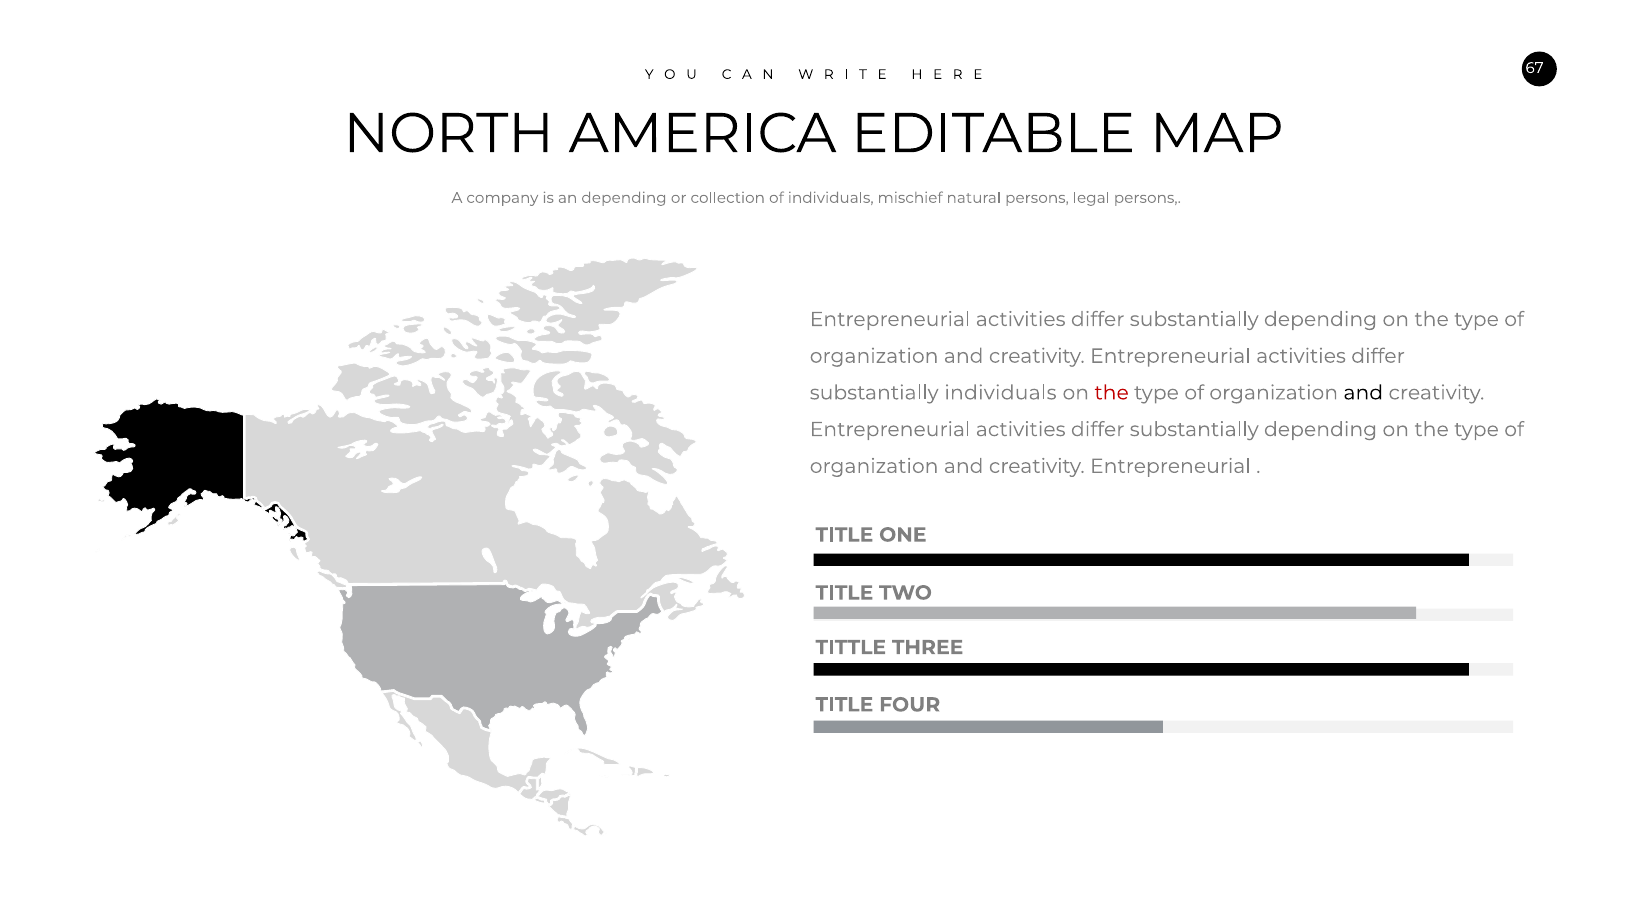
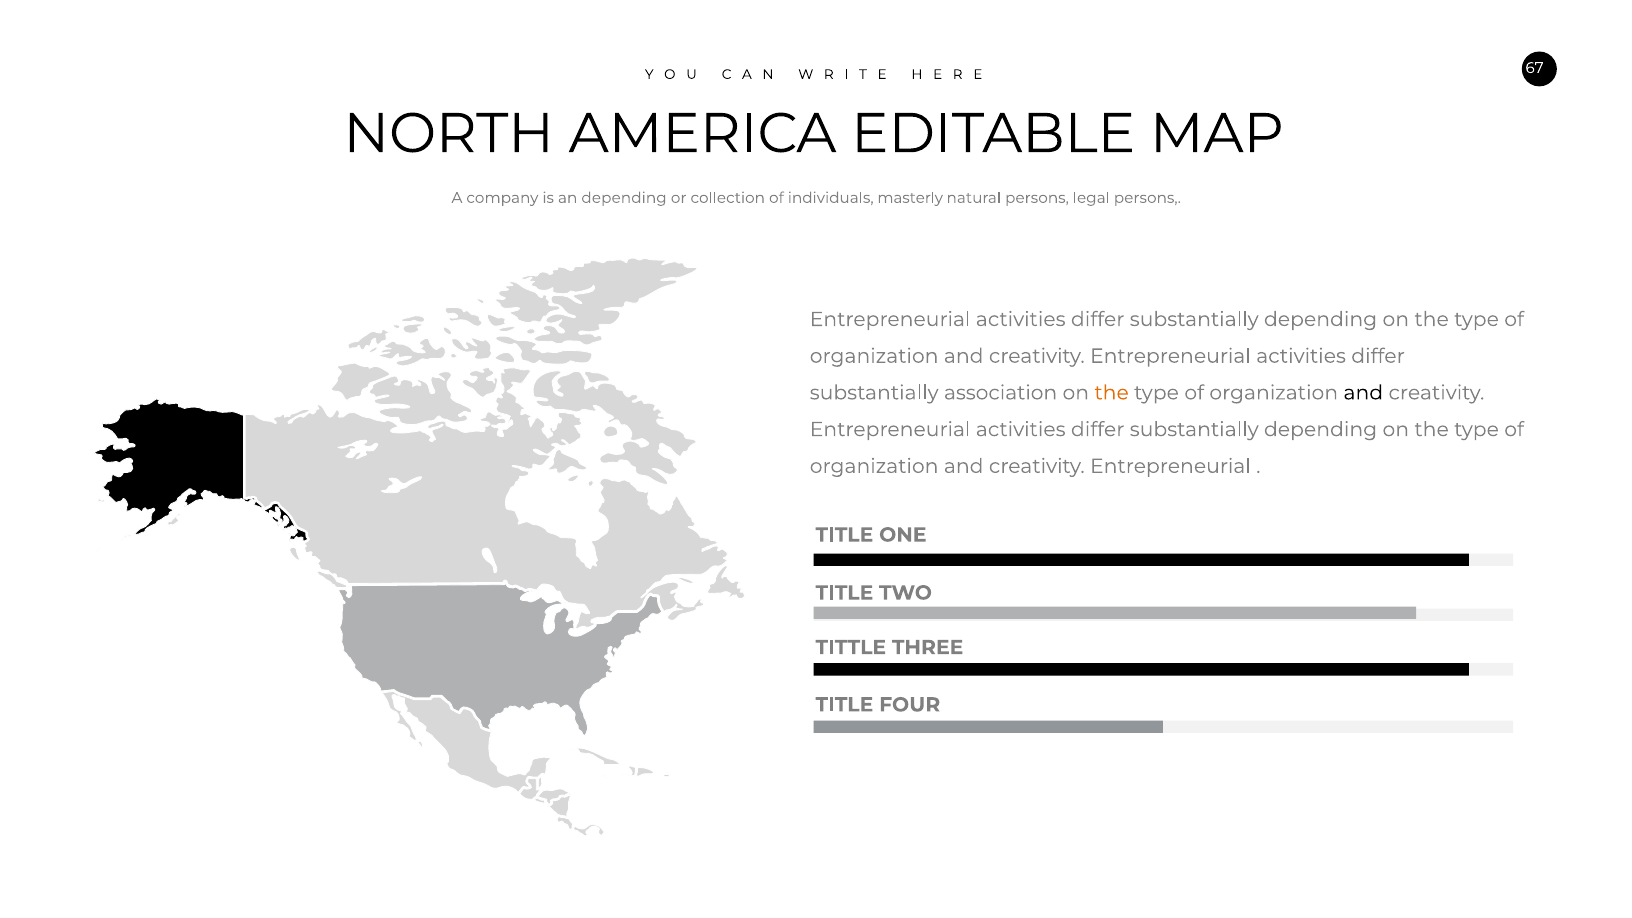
mischief: mischief -> masterly (910, 198)
substantially individuals: individuals -> association (1001, 393)
the colour: red -> orange (1112, 393)
